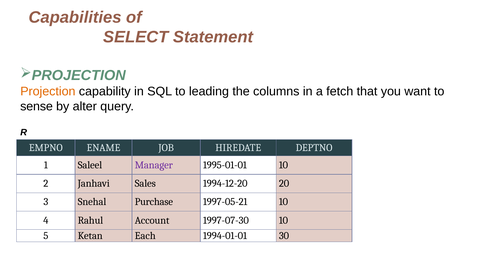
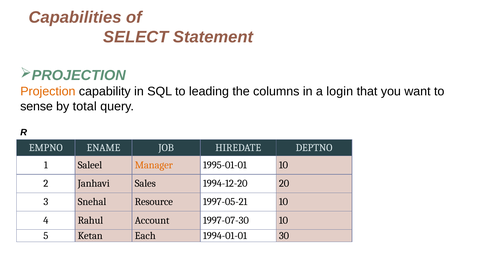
fetch: fetch -> login (340, 92)
alter: alter -> total (85, 106)
Manager colour: purple -> orange (154, 165)
Purchase: Purchase -> Resource (154, 202)
